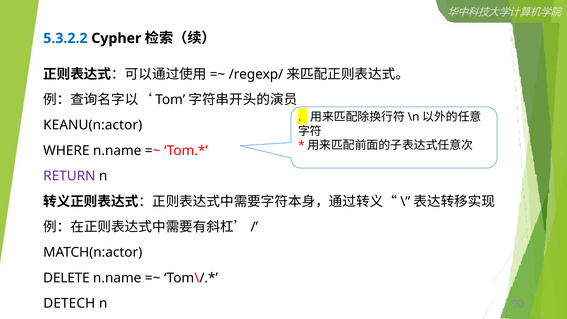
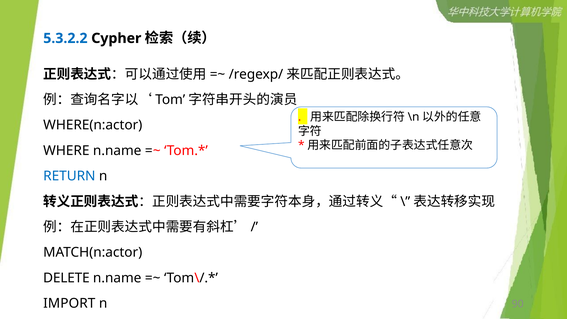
KEANU(n:actor: KEANU(n:actor -> WHERE(n:actor (93, 125)
RETURN colour: purple -> blue (69, 176)
DETECH: DETECH -> IMPORT (69, 303)
